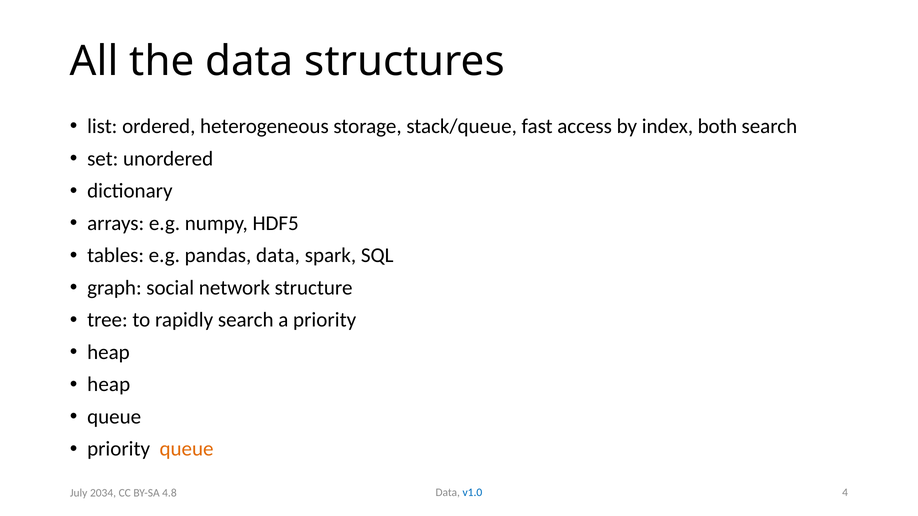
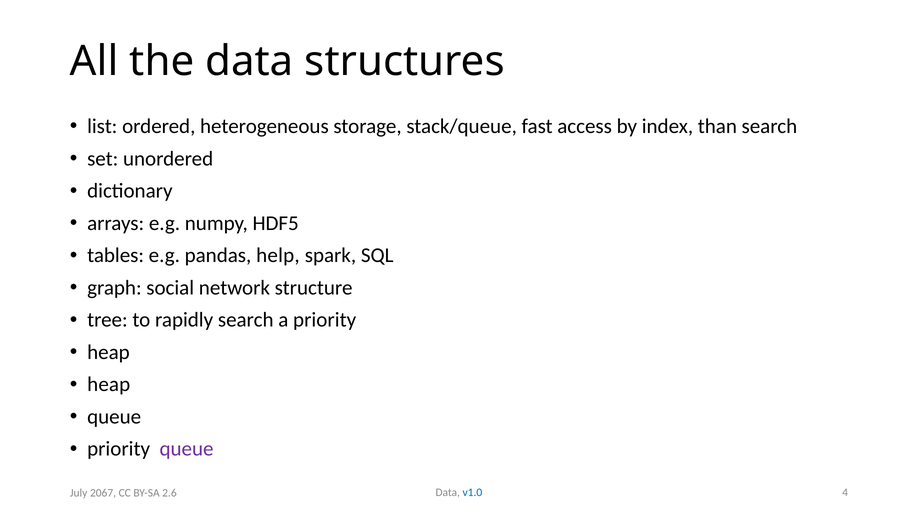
both: both -> than (717, 126)
pandas data: data -> help (278, 256)
queue colour: orange -> purple (187, 449)
2034: 2034 -> 2067 (103, 493)
4.8: 4.8 -> 2.6 (169, 493)
